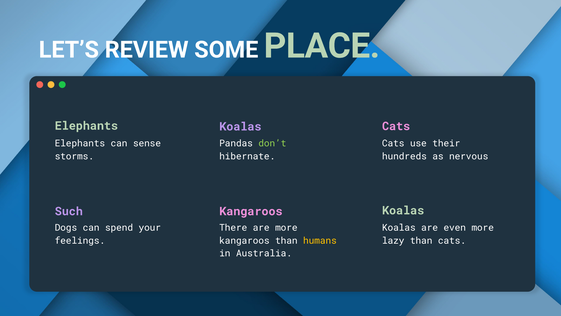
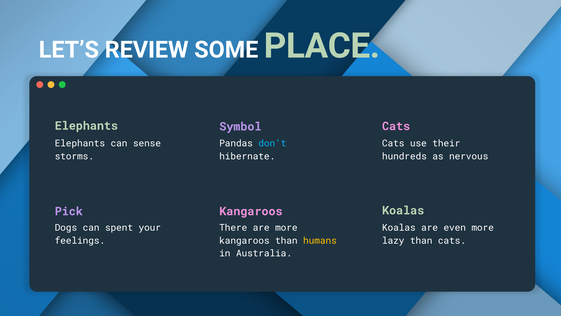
Koalas: Koalas -> Symbol (240, 126)
don’t colour: light green -> light blue (272, 143)
Such: Such -> Pick (69, 211)
spend: spend -> spent (119, 227)
